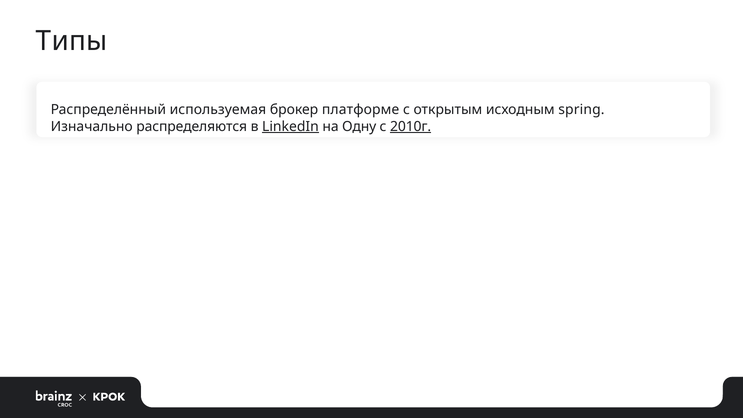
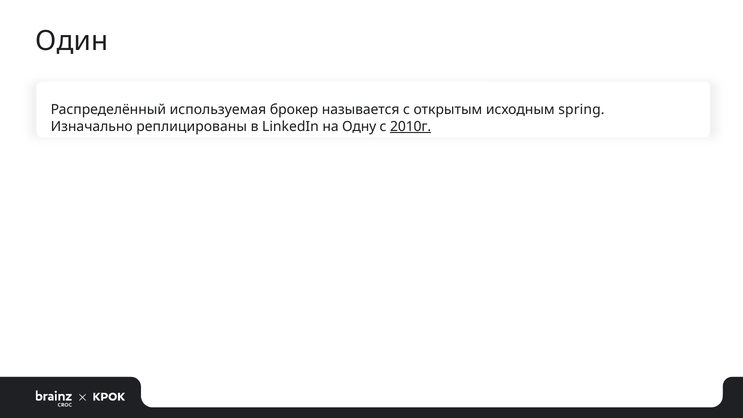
Типы: Типы -> Один (72, 41)
платформе: платформе -> называется (361, 110)
распределяются: распределяются -> реплицированы (192, 127)
LinkedIn underline: present -> none (290, 127)
